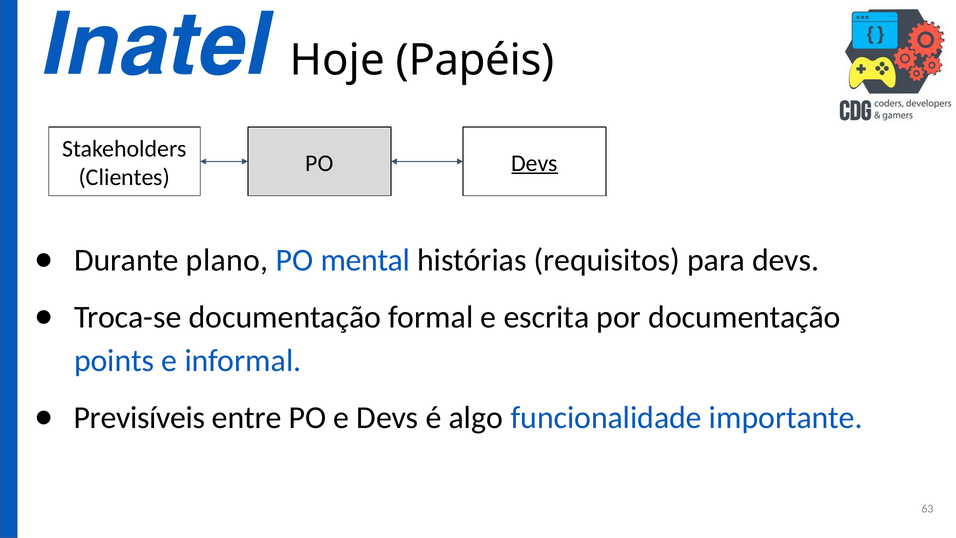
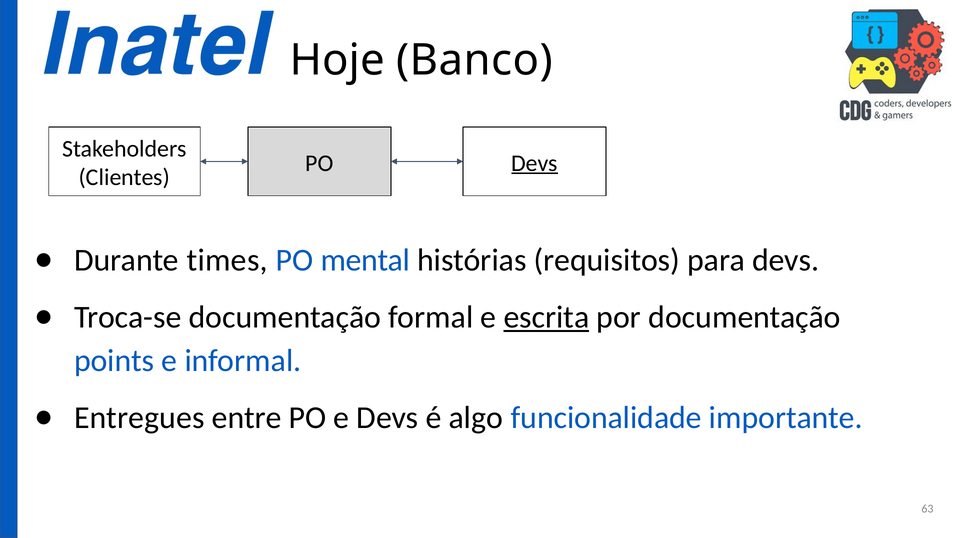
Papéis: Papéis -> Banco (475, 60)
plano: plano -> times (227, 260)
escrita underline: none -> present (546, 317)
Previsíveis: Previsíveis -> Entregues (139, 418)
